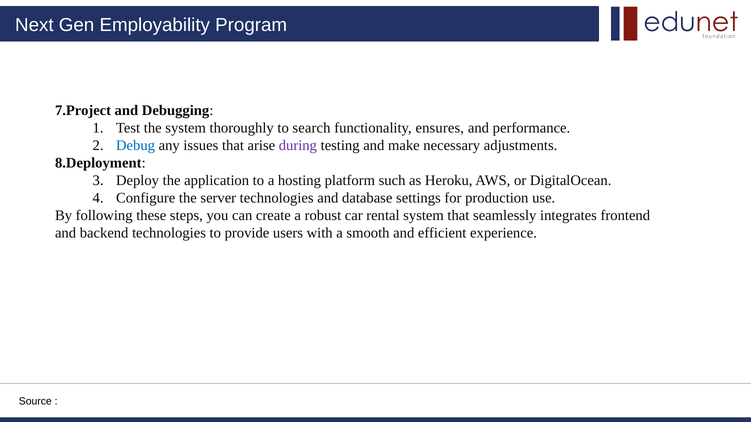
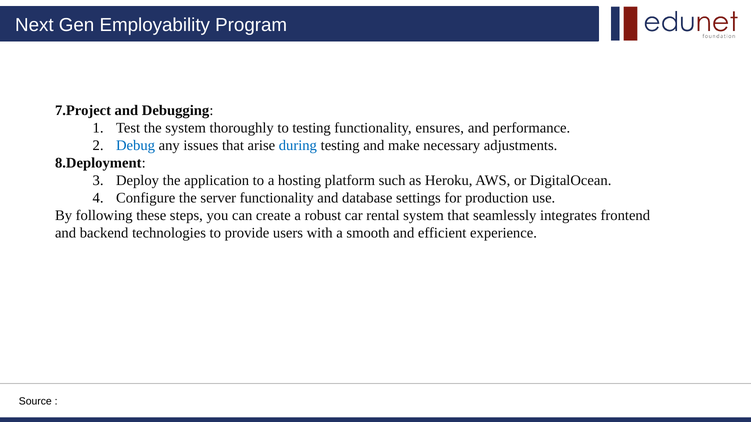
to search: search -> testing (312, 128)
during colour: purple -> blue (298, 146)
server technologies: technologies -> functionality (277, 198)
